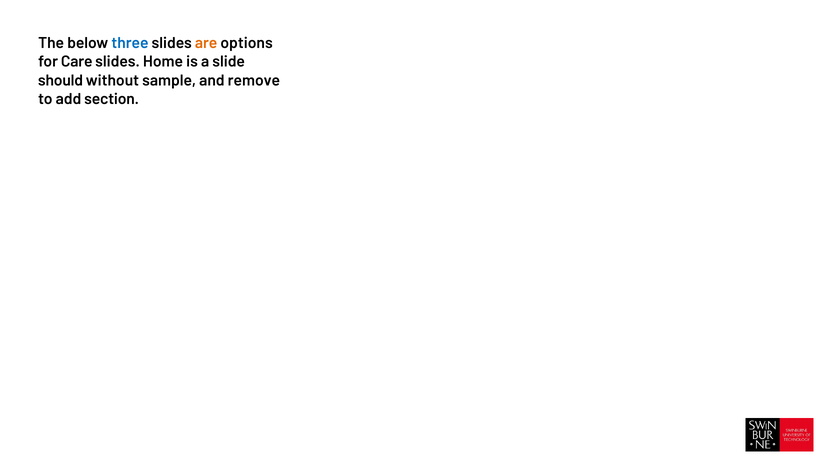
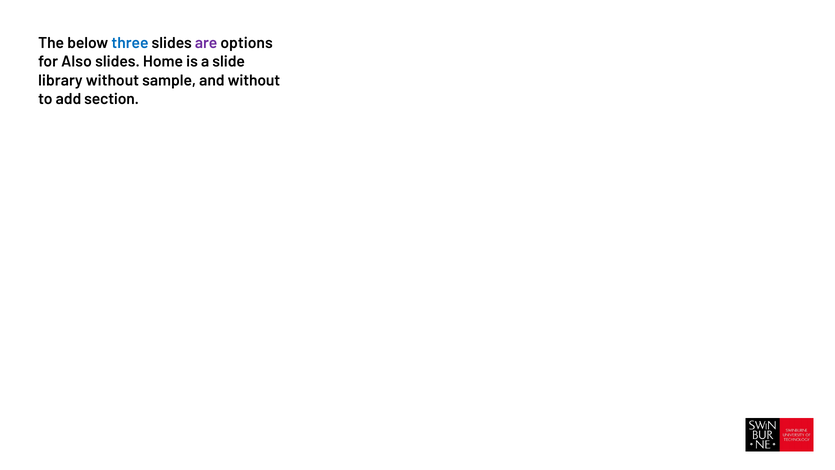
are colour: orange -> purple (206, 43)
Care: Care -> Also (77, 62)
should: should -> library (60, 80)
and remove: remove -> without (254, 80)
